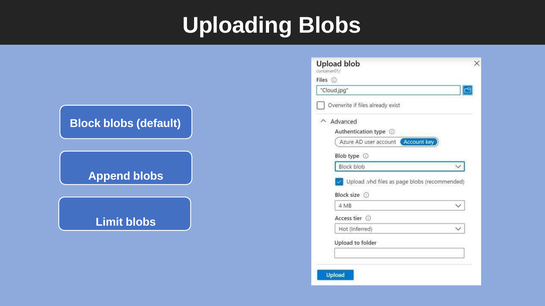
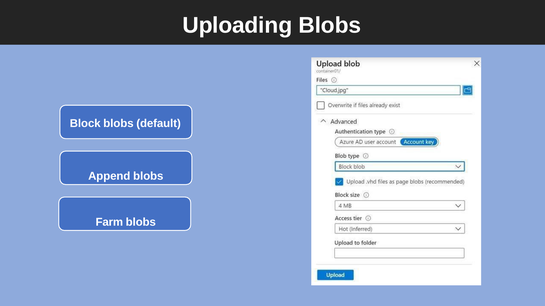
Limit: Limit -> Farm (109, 223)
